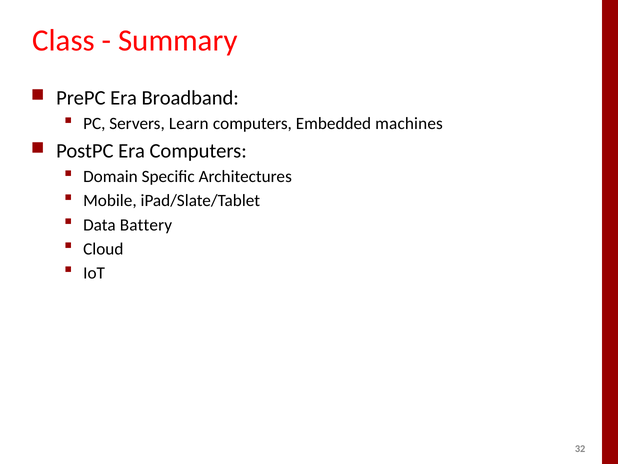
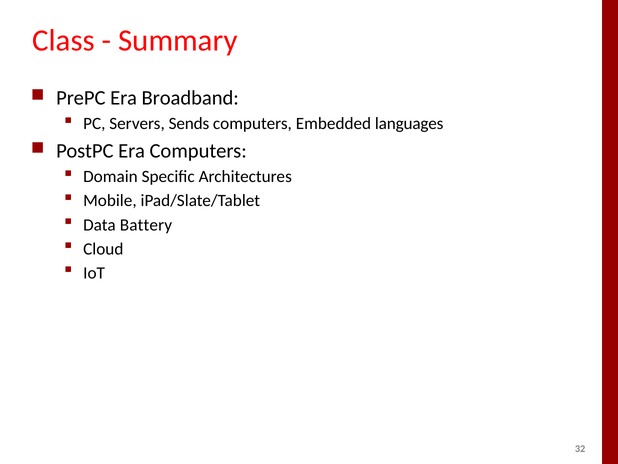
Learn: Learn -> Sends (189, 124)
machines: machines -> languages (409, 124)
